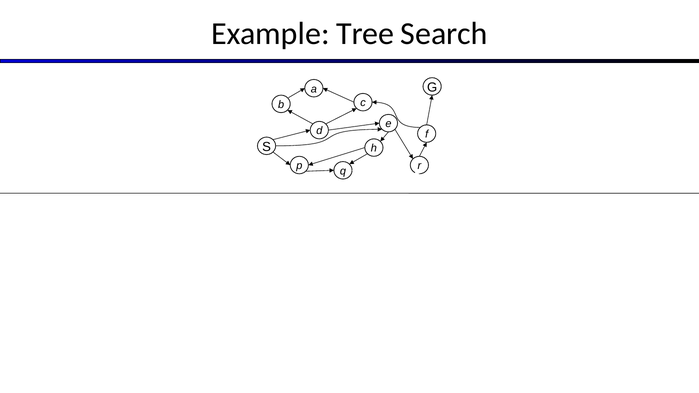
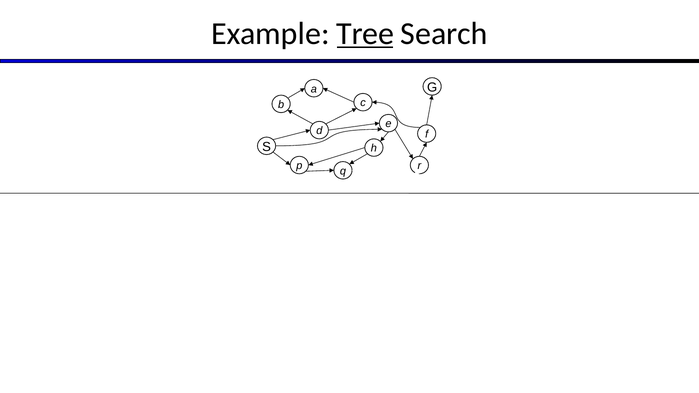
Tree underline: none -> present (365, 34)
